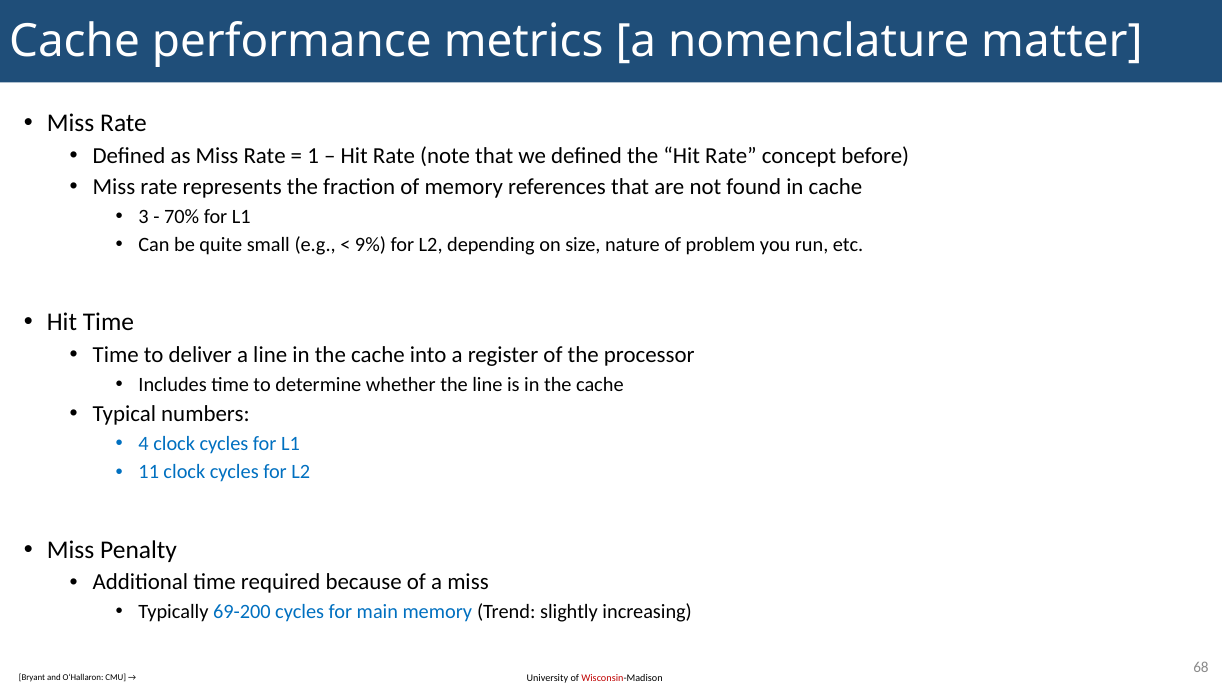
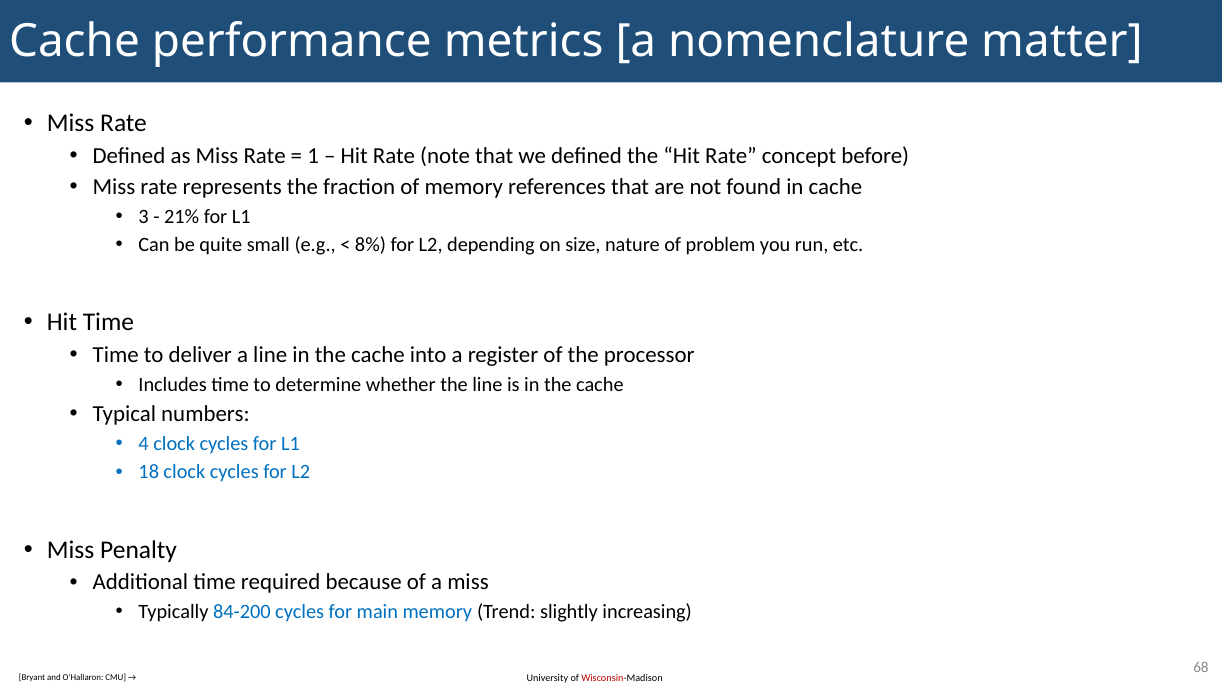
70%: 70% -> 21% (182, 217)
9%: 9% -> 8% (370, 245)
11: 11 -> 18 (149, 472)
69-200: 69-200 -> 84-200 (242, 612)
